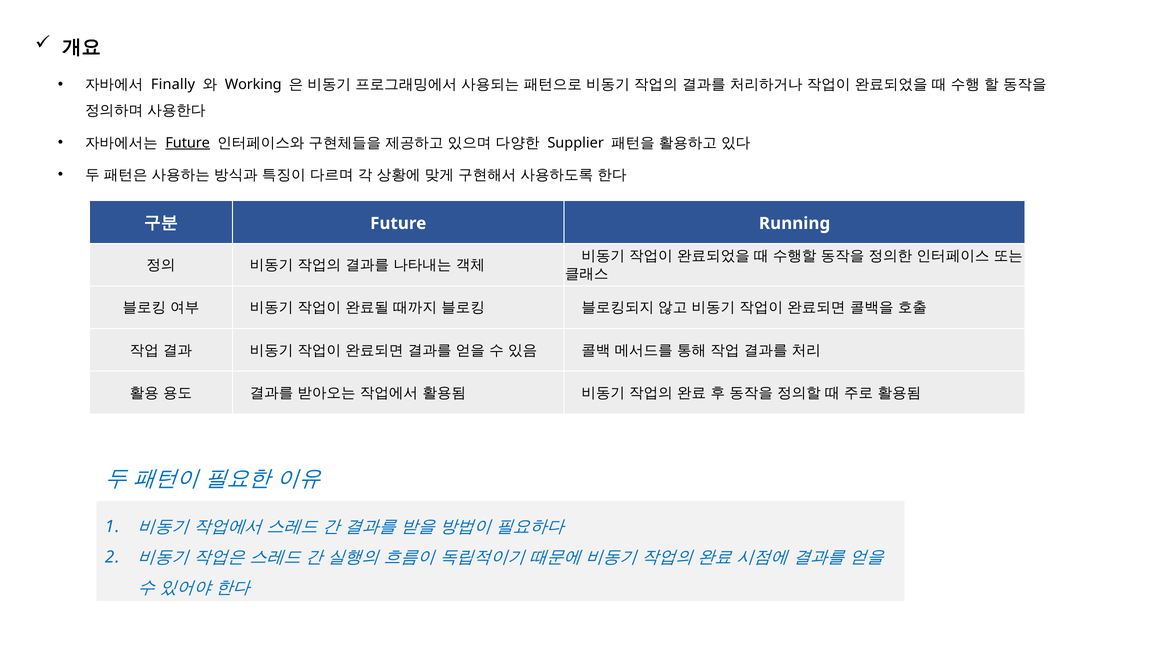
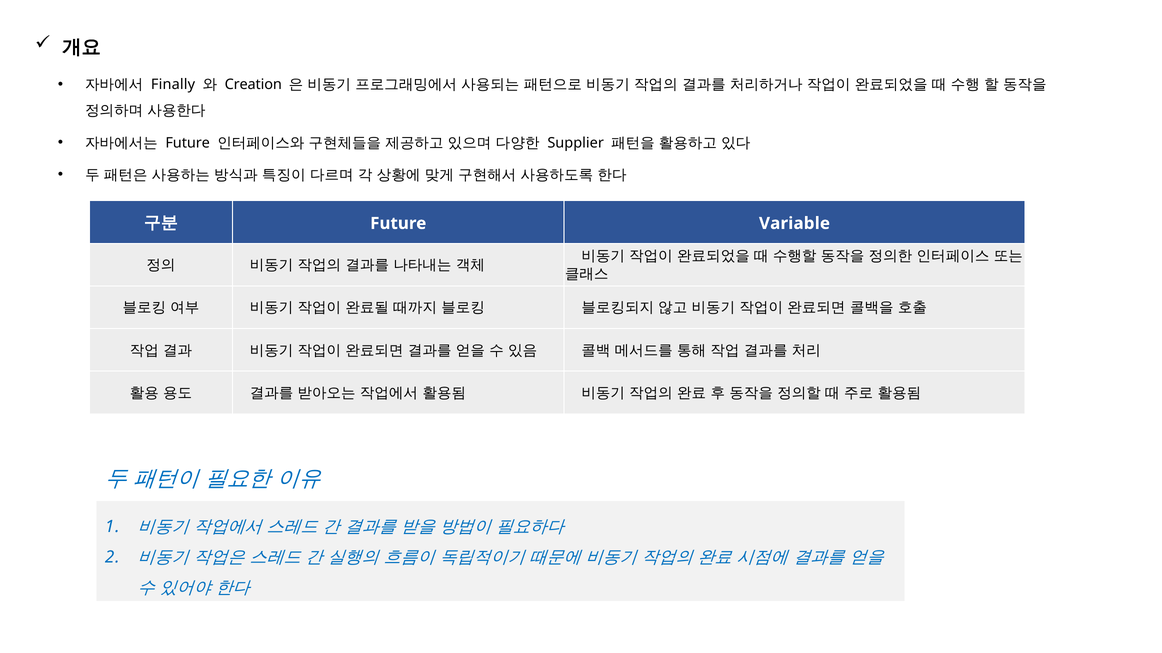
Working: Working -> Creation (253, 85)
Future underline: present -> none (188, 143)
Running: Running -> Variable (794, 224)
